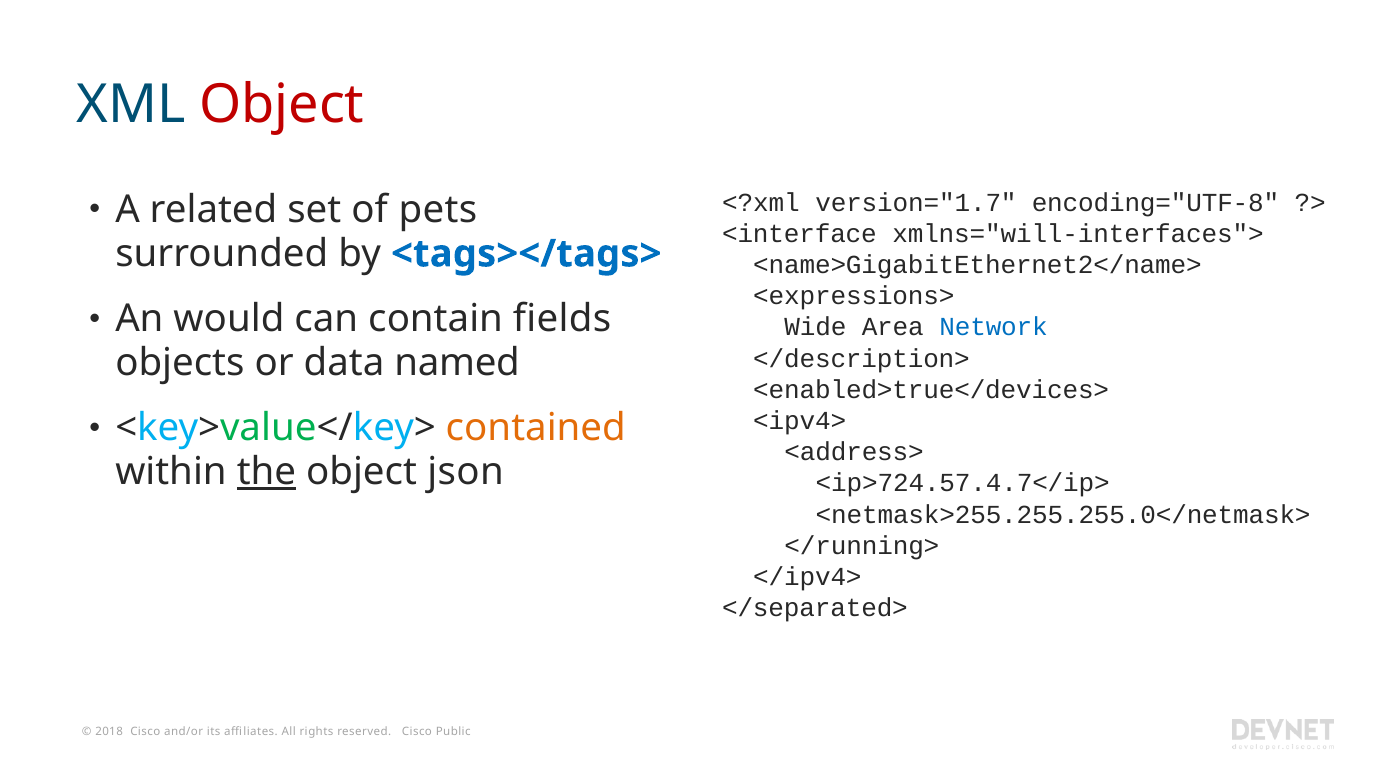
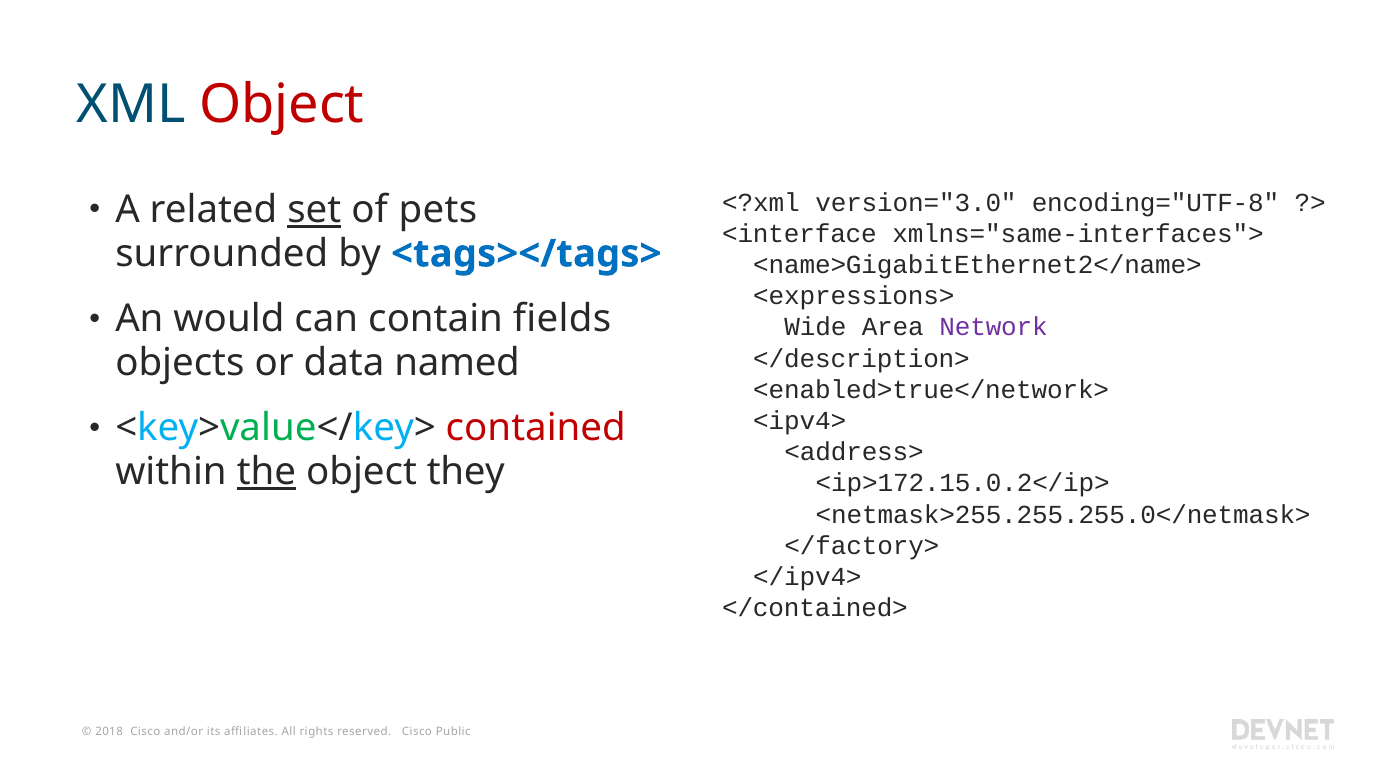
version="1.7: version="1.7 -> version="3.0 (916, 203)
set underline: none -> present (314, 210)
xmlns="will-interfaces">: xmlns="will-interfaces"> -> xmlns="same-interfaces"> (1078, 234)
Network colour: blue -> purple (994, 328)
<enabled>true</devices>: <enabled>true</devices> -> <enabled>true</network> (931, 390)
contained colour: orange -> red (536, 429)
json: json -> they (466, 473)
<ip>724.57.4.7</ip>: <ip>724.57.4.7</ip> -> <ip>172.15.0.2</ip> (963, 484)
</running>: </running> -> </factory> (862, 546)
</separated>: </separated> -> </contained> (815, 609)
